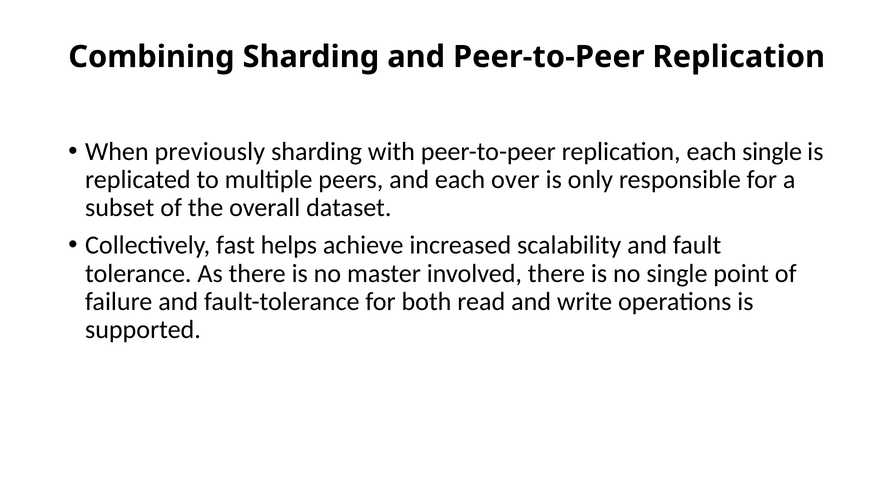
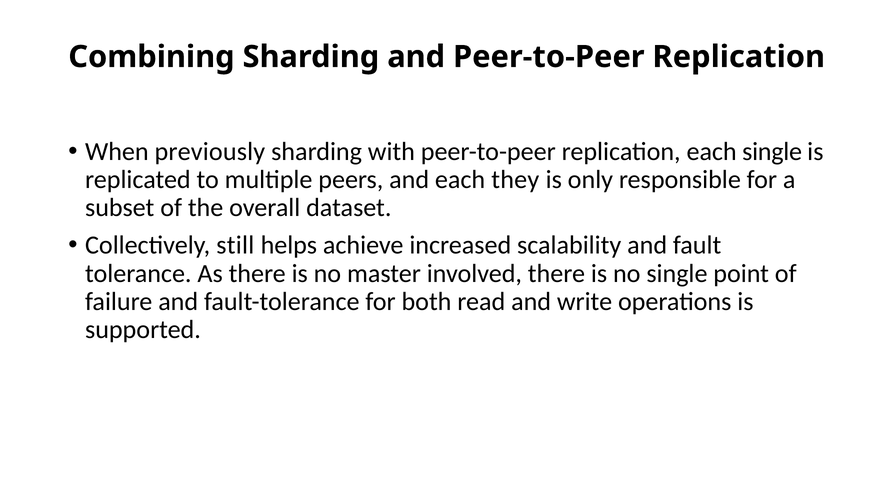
over: over -> they (515, 180)
fast: fast -> still (235, 245)
